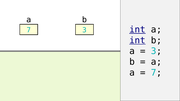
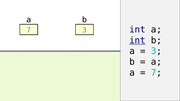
int underline: present -> none (137, 30)
